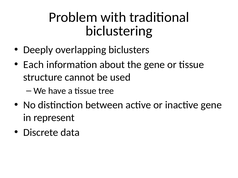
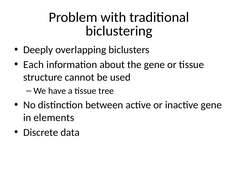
represent: represent -> elements (54, 118)
